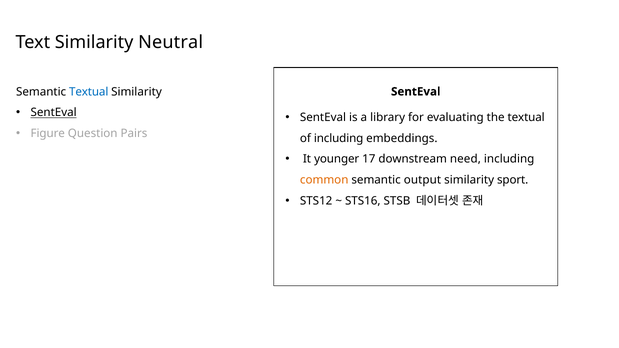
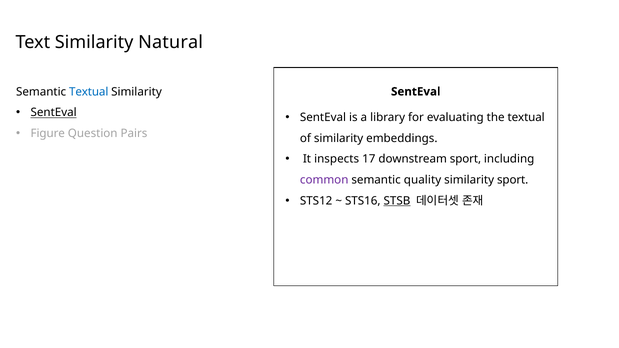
Neutral: Neutral -> Natural (171, 42)
of including: including -> similarity (339, 138)
younger: younger -> inspects (337, 159)
downstream need: need -> sport (465, 159)
common colour: orange -> purple (324, 180)
output: output -> quality (422, 180)
STSB underline: none -> present (397, 201)
